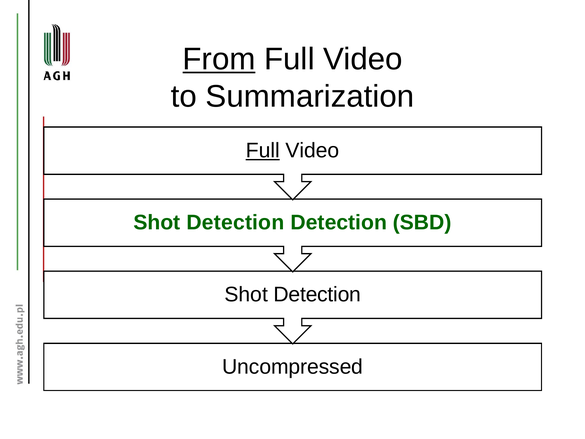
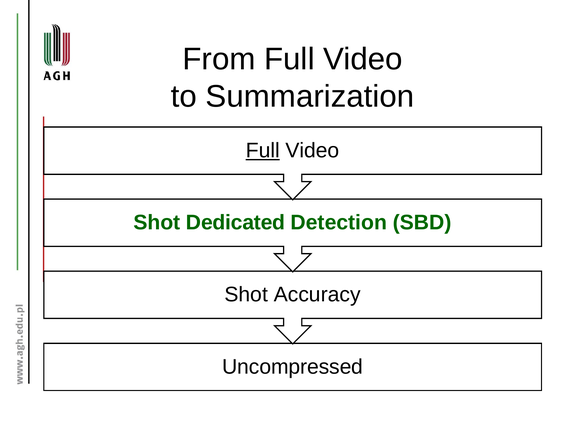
From underline: present -> none (219, 59)
Detection: Detection -> Dedicated (236, 222)
Detection: Detection -> Accuracy (317, 294)
